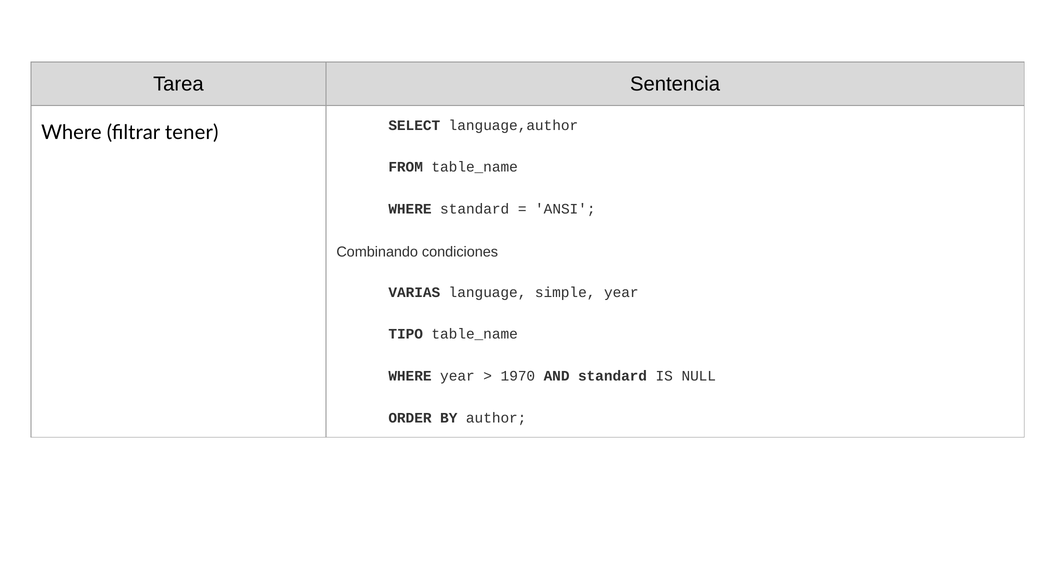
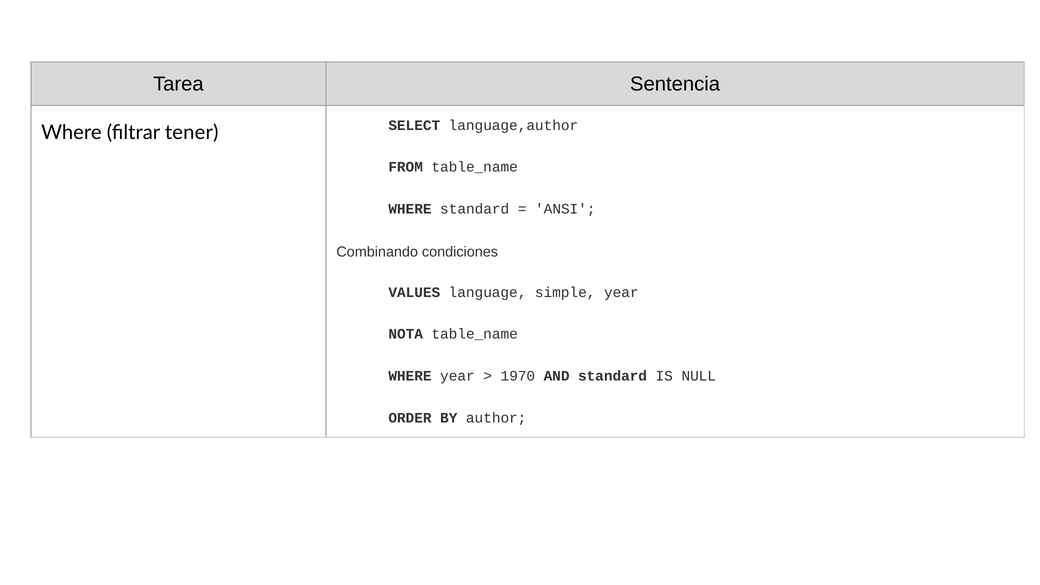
VARIAS: VARIAS -> VALUES (414, 292)
TIPO: TIPO -> NOTA (406, 334)
